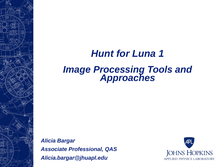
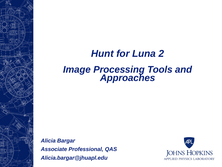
1: 1 -> 2 (161, 54)
